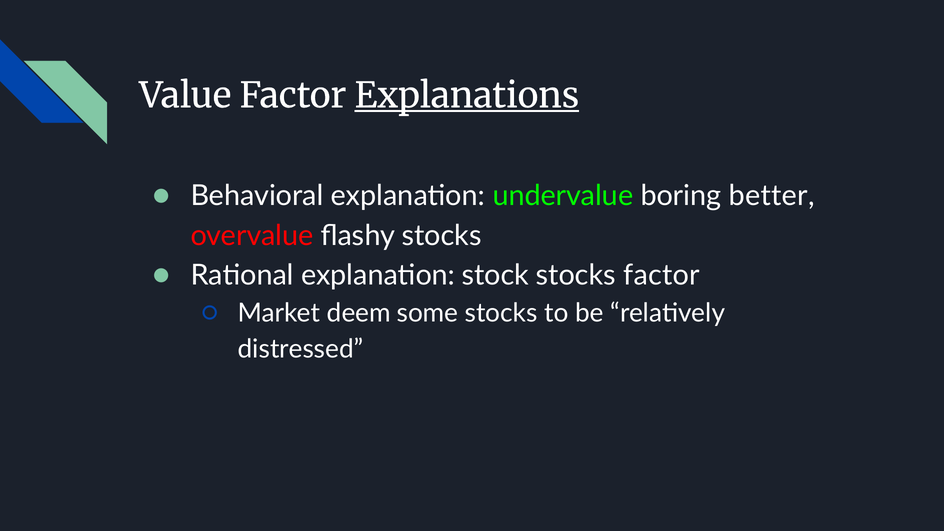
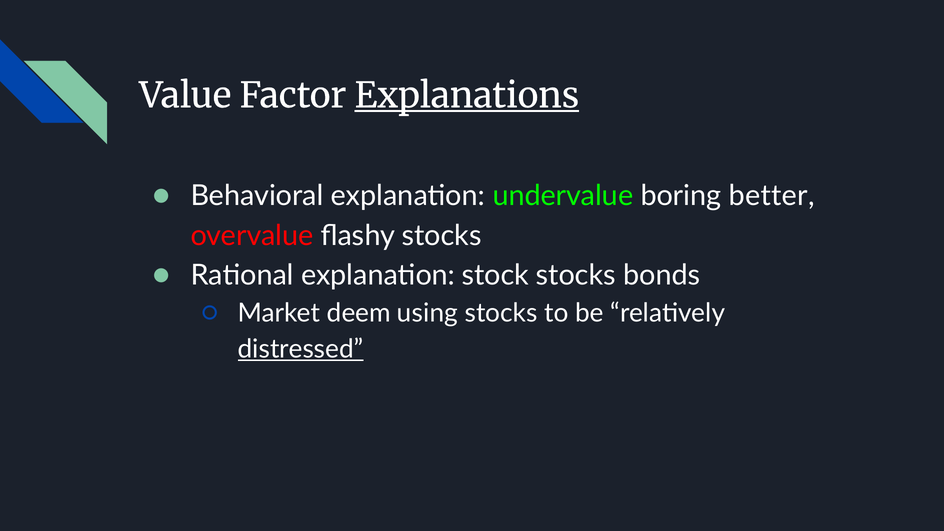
stocks factor: factor -> bonds (662, 275)
some: some -> using (427, 313)
distressed underline: none -> present (301, 349)
